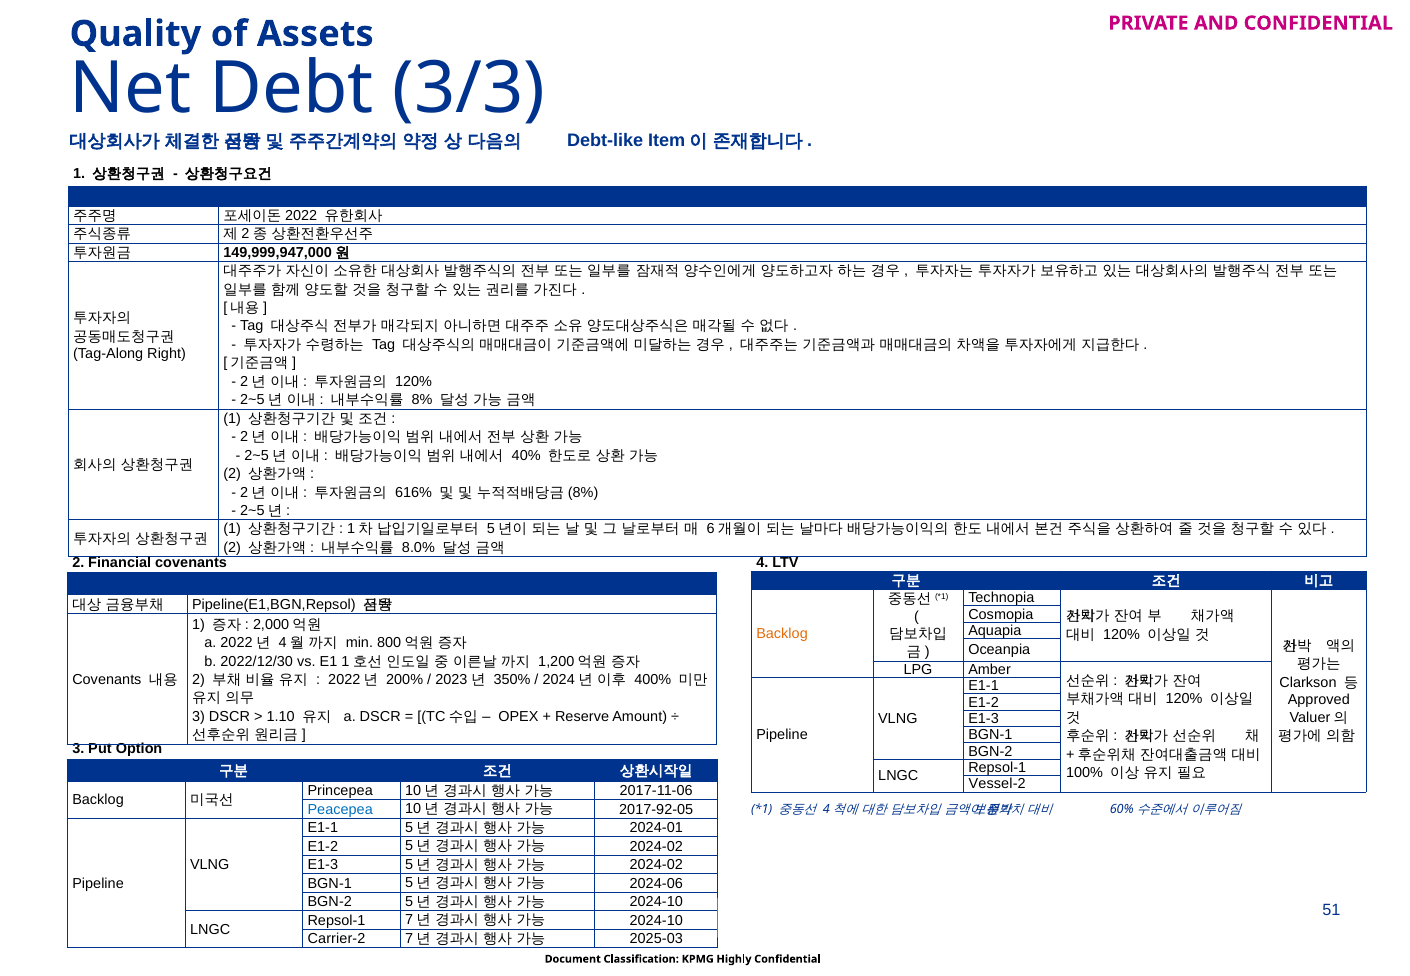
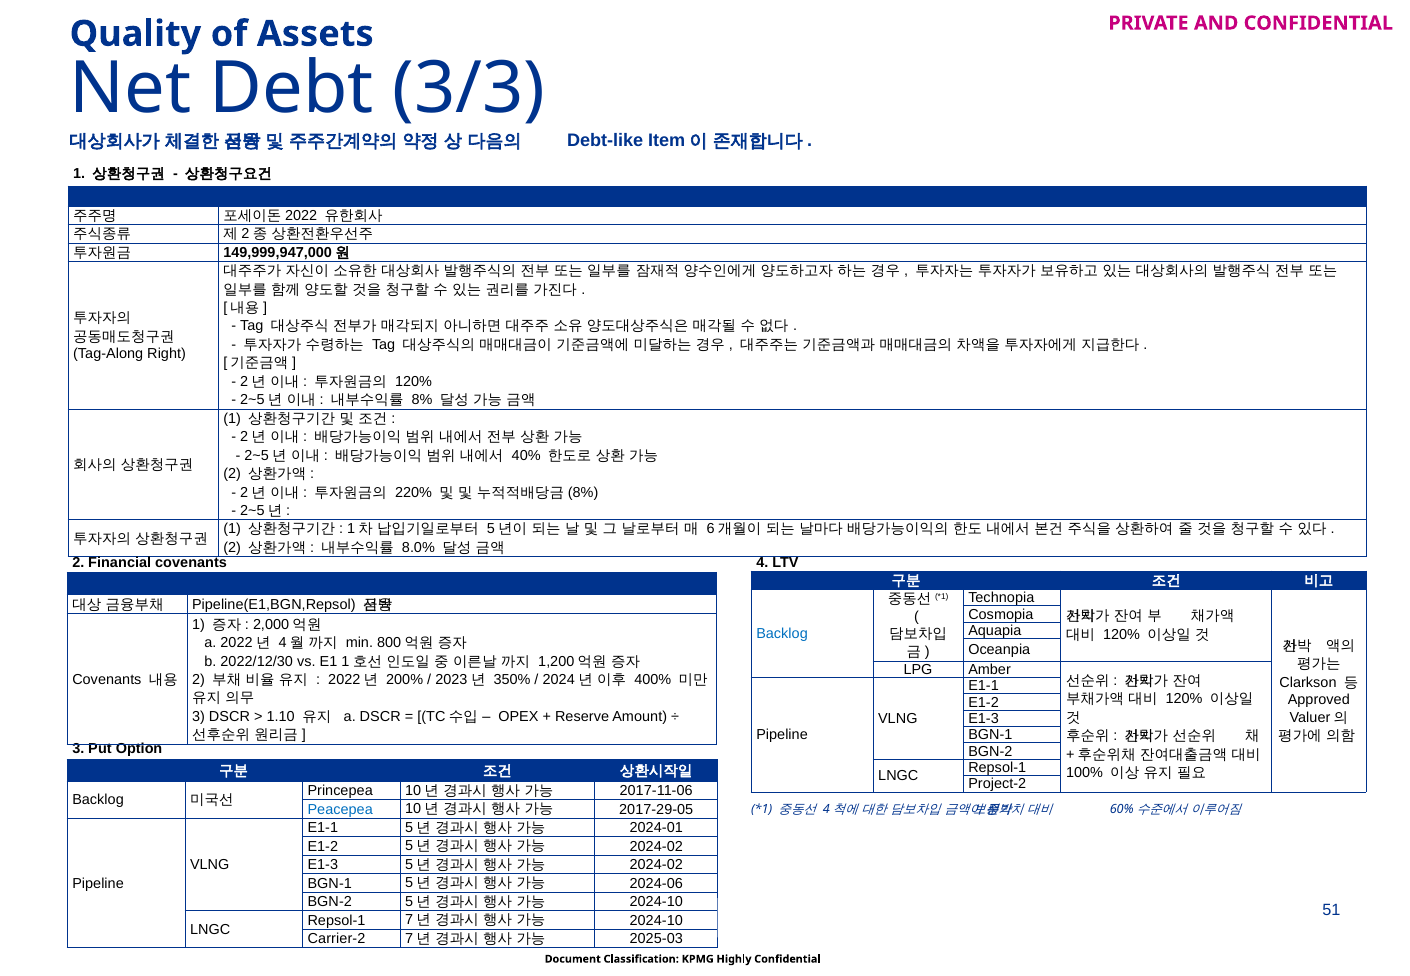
616%: 616% -> 220% (414, 492)
Backlog colour: orange -> blue (782, 634)
Vessel-2: Vessel-2 -> Project-2 (997, 784)
2017-92-05: 2017-92-05 -> 2017-29-05 (656, 809)
